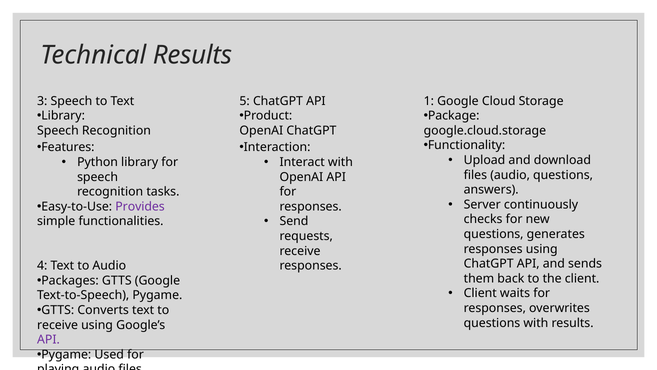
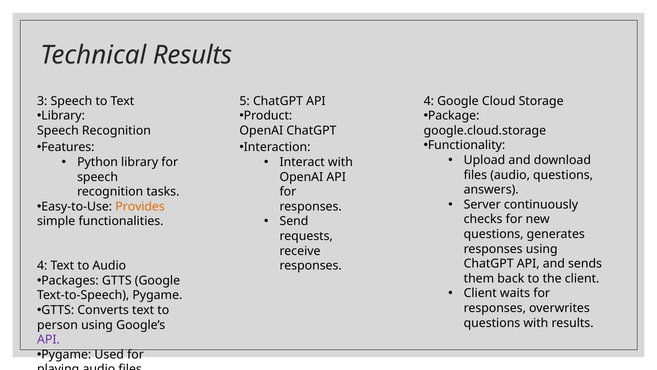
1: 1 -> 4 (429, 101)
Provides colour: purple -> orange (140, 206)
receive: receive -> person (57, 325)
